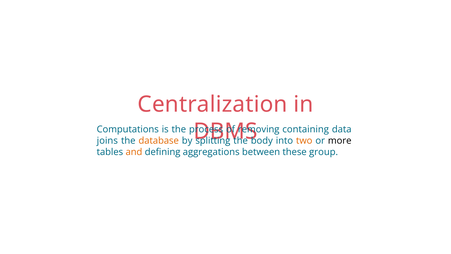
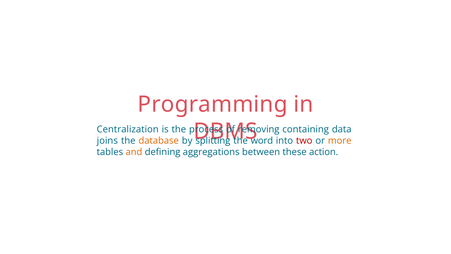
Centralization: Centralization -> Programming (213, 104)
Computations: Computations -> Centralization (128, 129)
body: body -> word (262, 140)
two colour: orange -> red (304, 140)
more colour: black -> orange (340, 140)
group: group -> action (324, 152)
